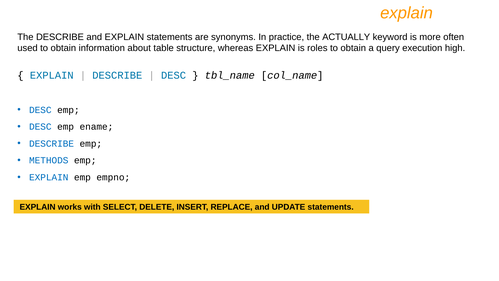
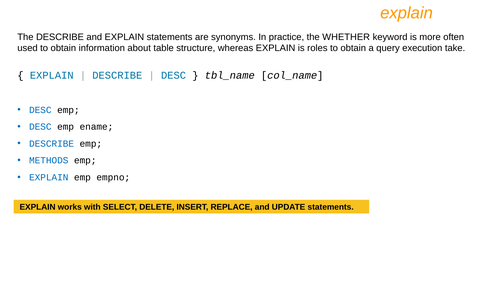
ACTUALLY: ACTUALLY -> WHETHER (346, 37)
high: high -> take (455, 48)
